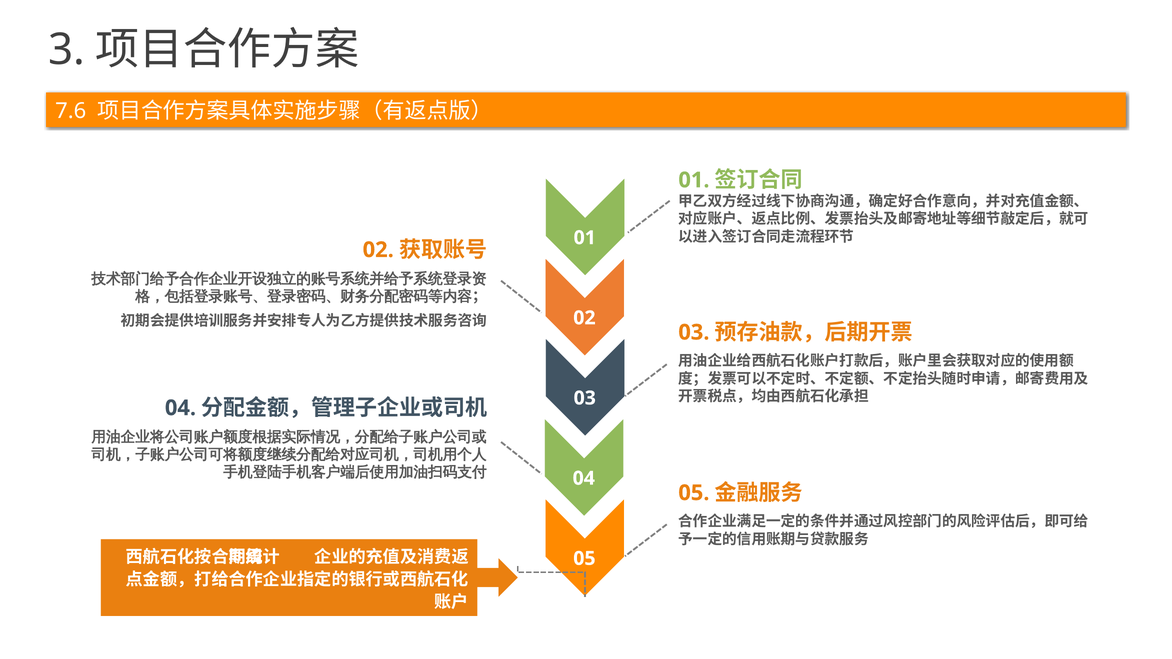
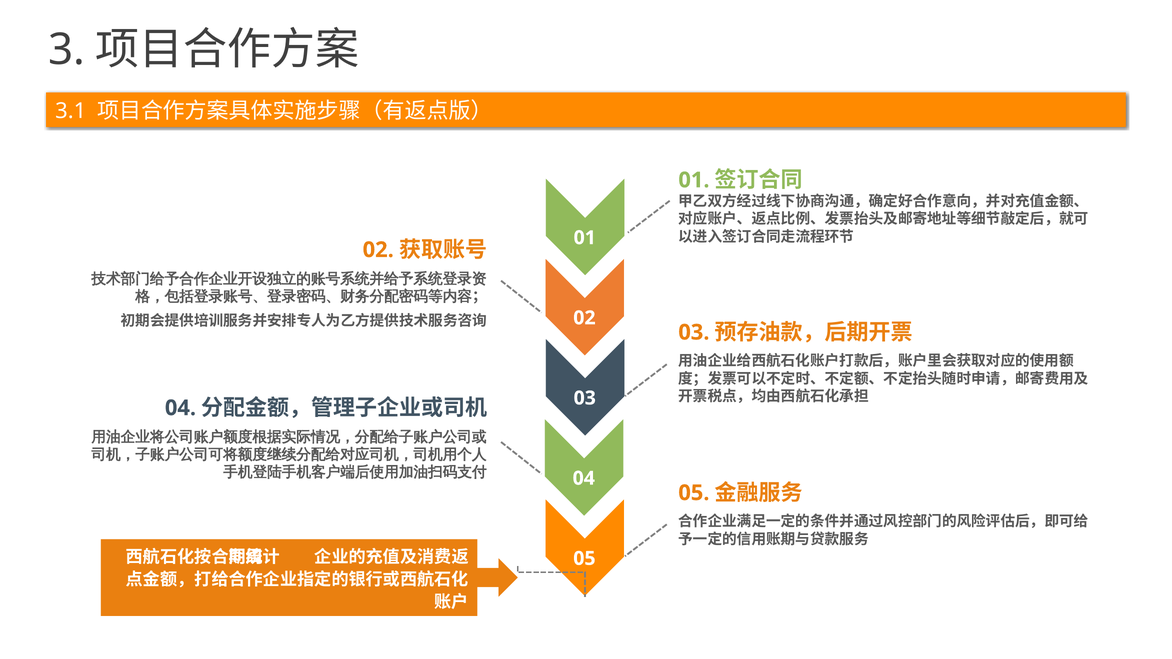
7.6: 7.6 -> 3.1 (71, 111)
